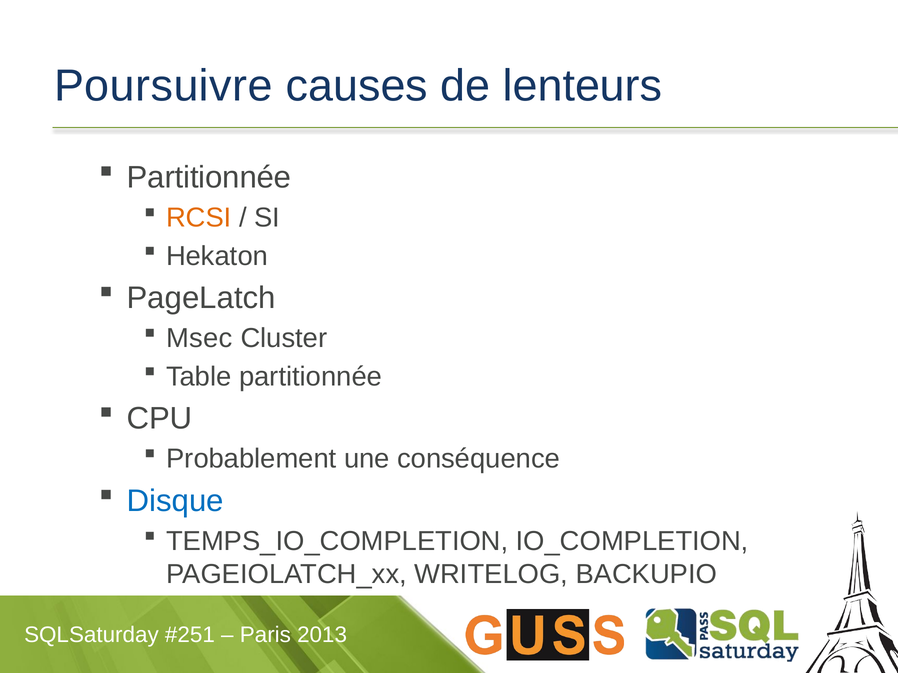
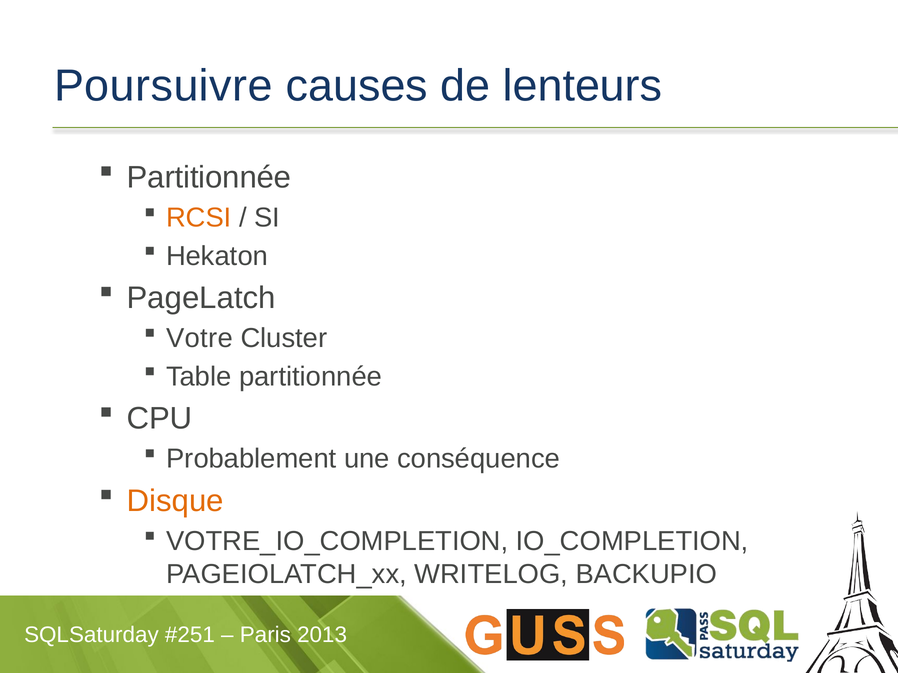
Msec: Msec -> Votre (199, 339)
Disque colour: blue -> orange (175, 501)
TEMPS_IO_COMPLETION: TEMPS_IO_COMPLETION -> VOTRE_IO_COMPLETION (337, 542)
